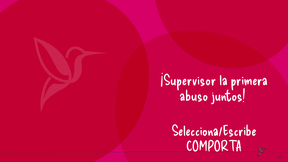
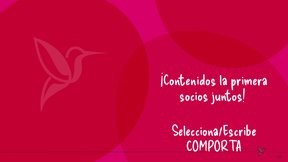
¡Supervisor: ¡Supervisor -> ¡Contenidos (188, 81)
abuso: abuso -> socios (194, 96)
